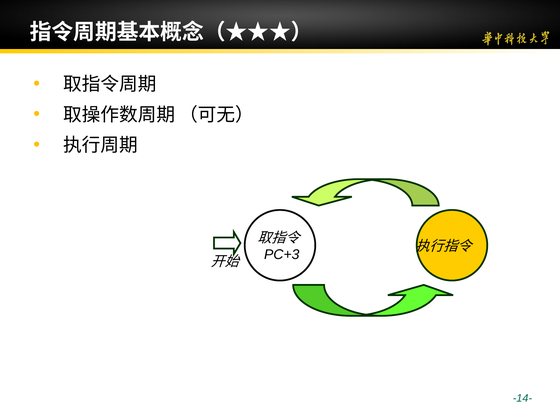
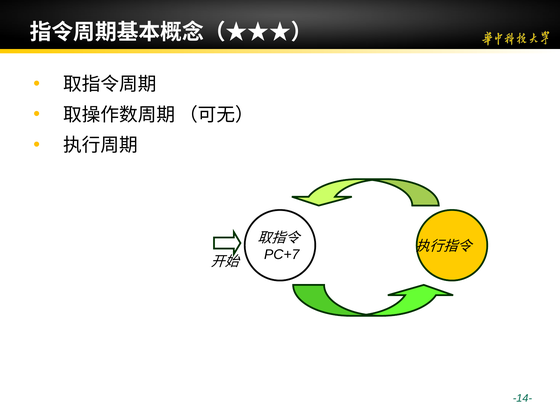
PC+3: PC+3 -> PC+7 (282, 255)
